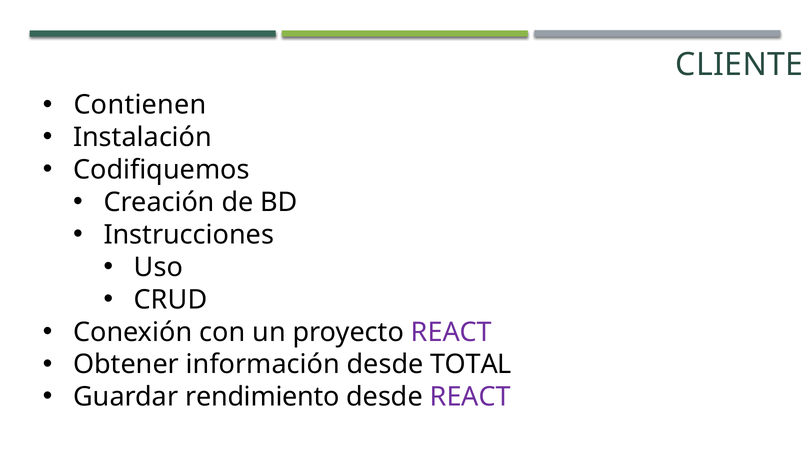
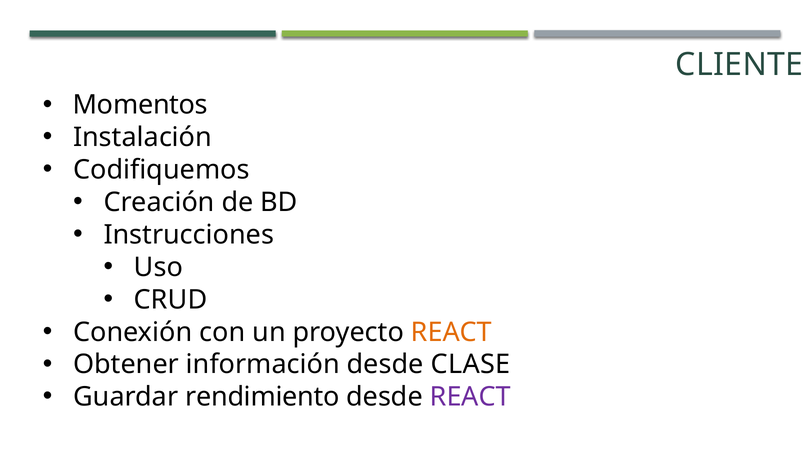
Contienen: Contienen -> Momentos (140, 105)
REACT colour: purple -> orange (451, 332)
TOTAL: TOTAL -> CLASE (471, 364)
